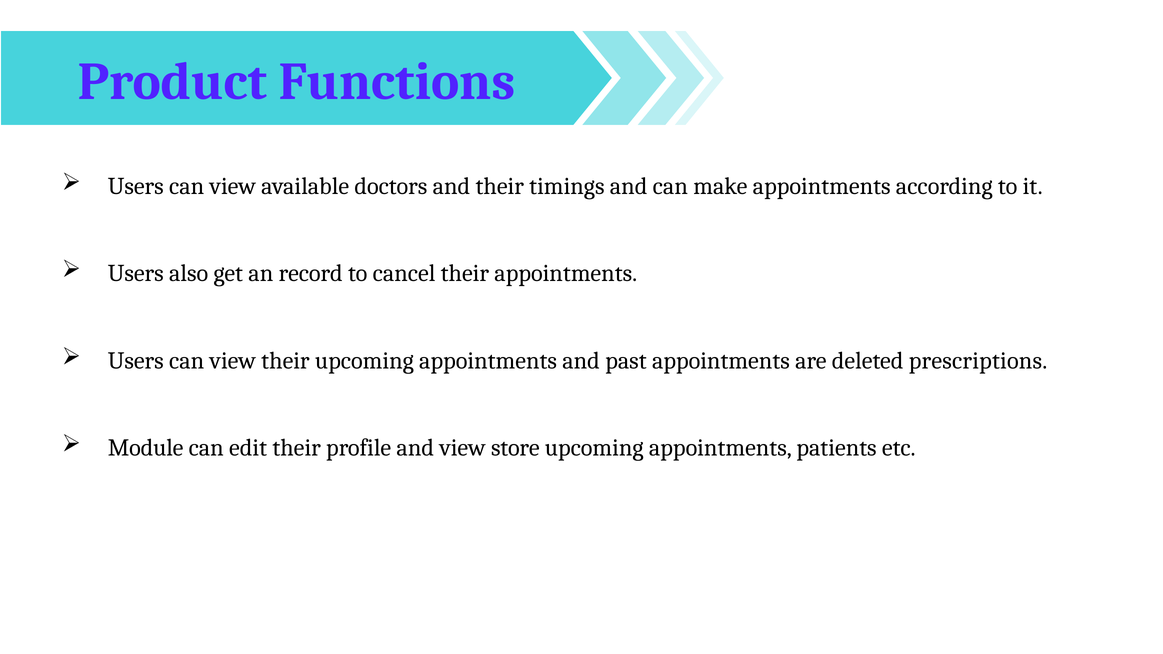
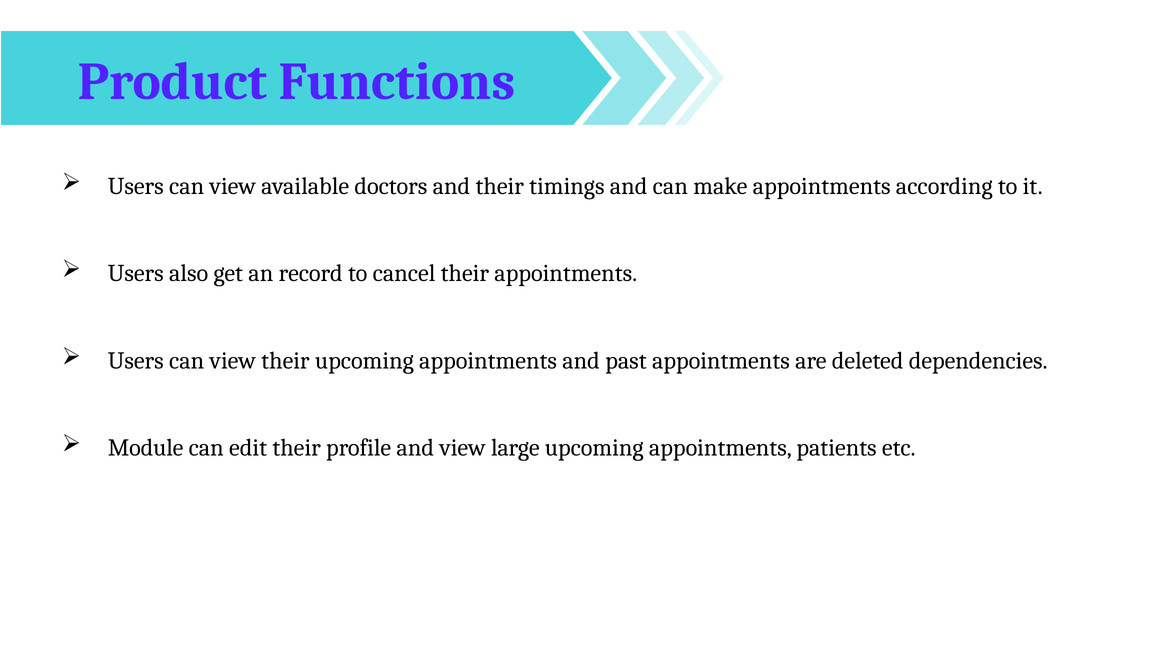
prescriptions: prescriptions -> dependencies (978, 361)
store: store -> large (515, 448)
